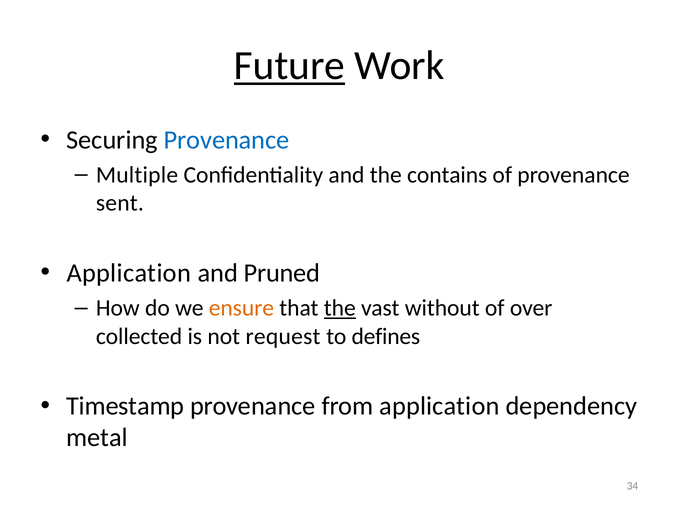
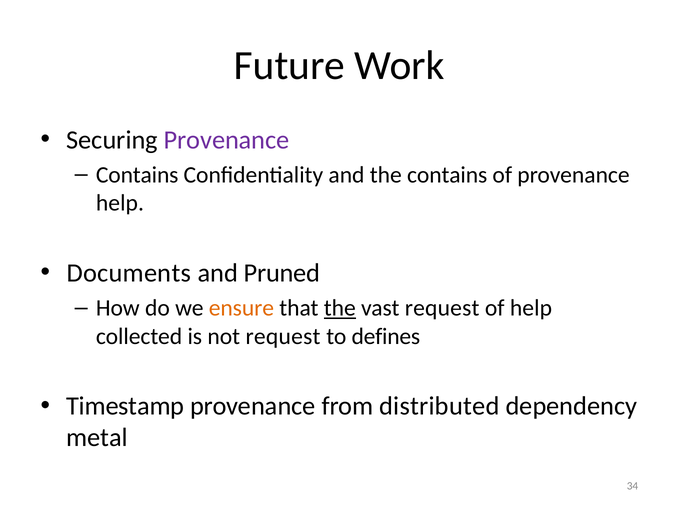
Future underline: present -> none (290, 66)
Provenance colour: blue -> purple (227, 140)
Multiple: Multiple -> Contains (137, 175)
sent: sent -> help (120, 203)
Application: Application -> Documents (129, 273)
vast without: without -> request (442, 308)
of over: over -> help (531, 308)
from application: application -> distributed (439, 406)
